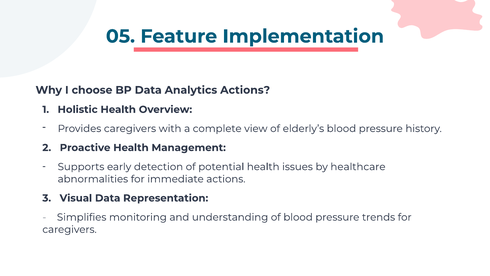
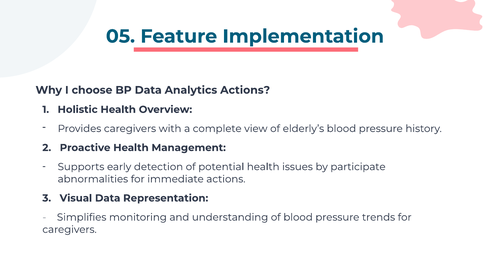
healthcare: healthcare -> participate (358, 167)
